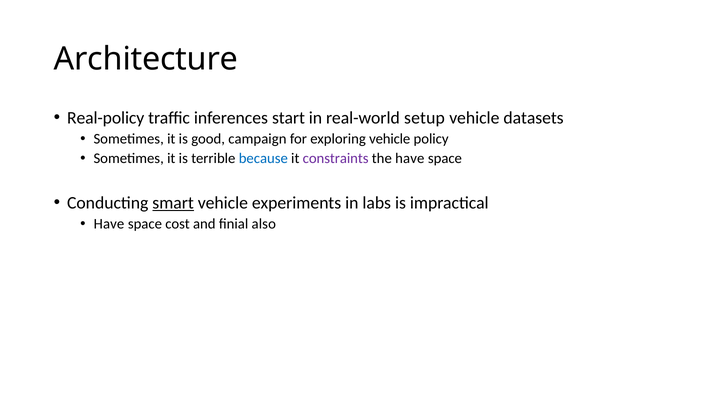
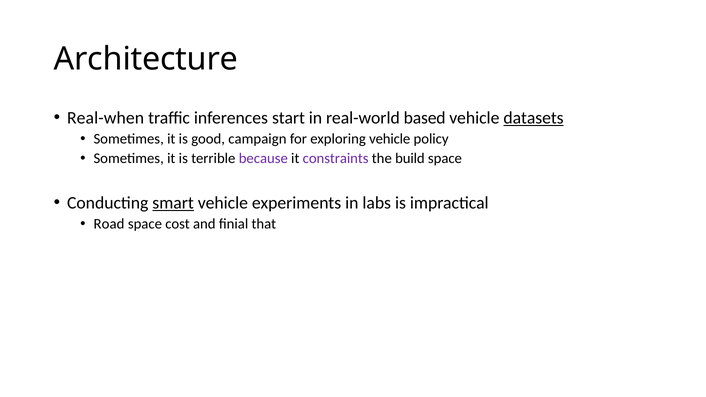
Real-policy: Real-policy -> Real-when (106, 118)
setup: setup -> based (425, 118)
datasets underline: none -> present (534, 118)
because colour: blue -> purple (263, 159)
the have: have -> build (410, 159)
Have: Have -> Road (109, 224)
also: also -> that (264, 224)
